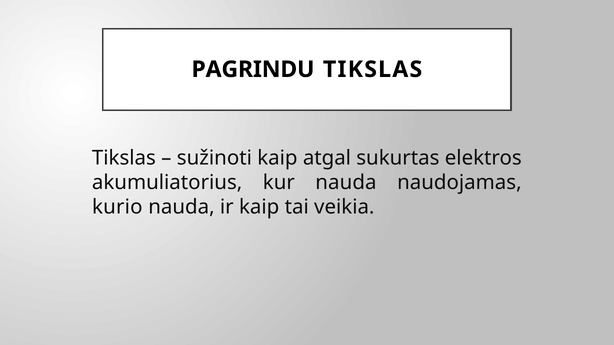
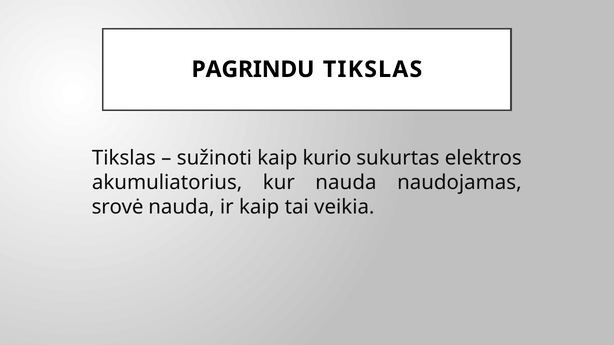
atgal: atgal -> kurio (327, 158)
kurio: kurio -> srovė (118, 207)
